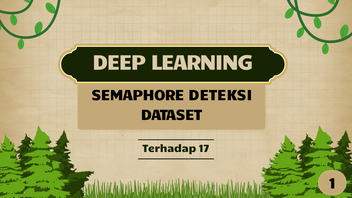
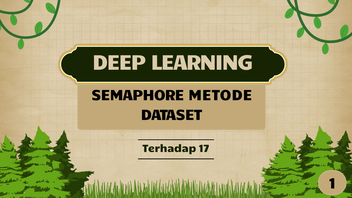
DETEKSI: DETEKSI -> METODE (220, 96)
